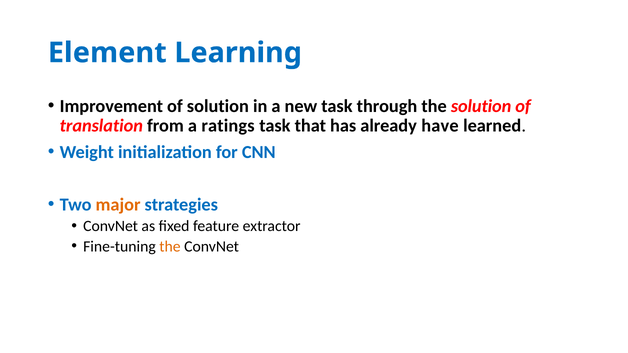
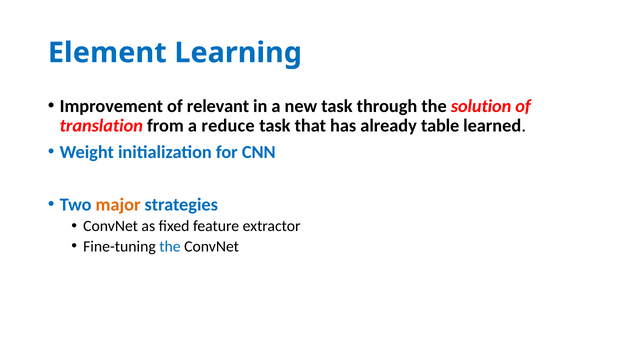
of solution: solution -> relevant (218, 106)
ratings: ratings -> reduce (228, 126)
have: have -> table (440, 126)
the colour: orange -> blue (170, 247)
